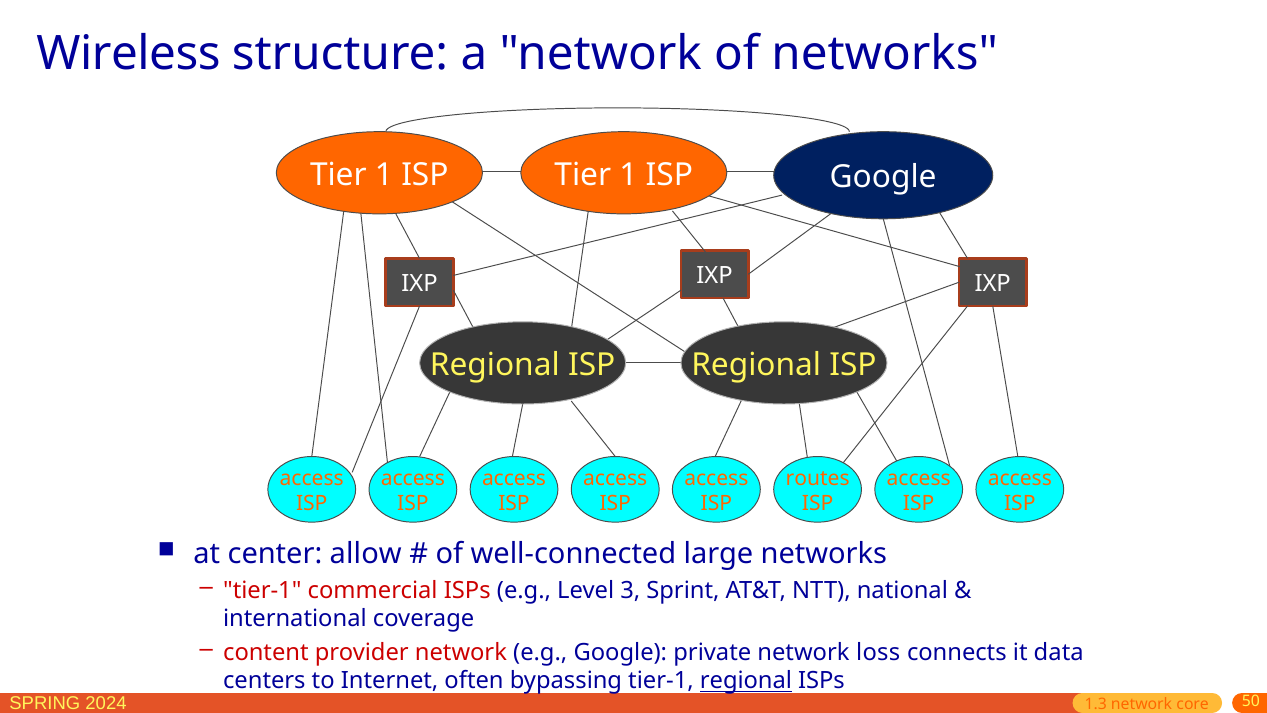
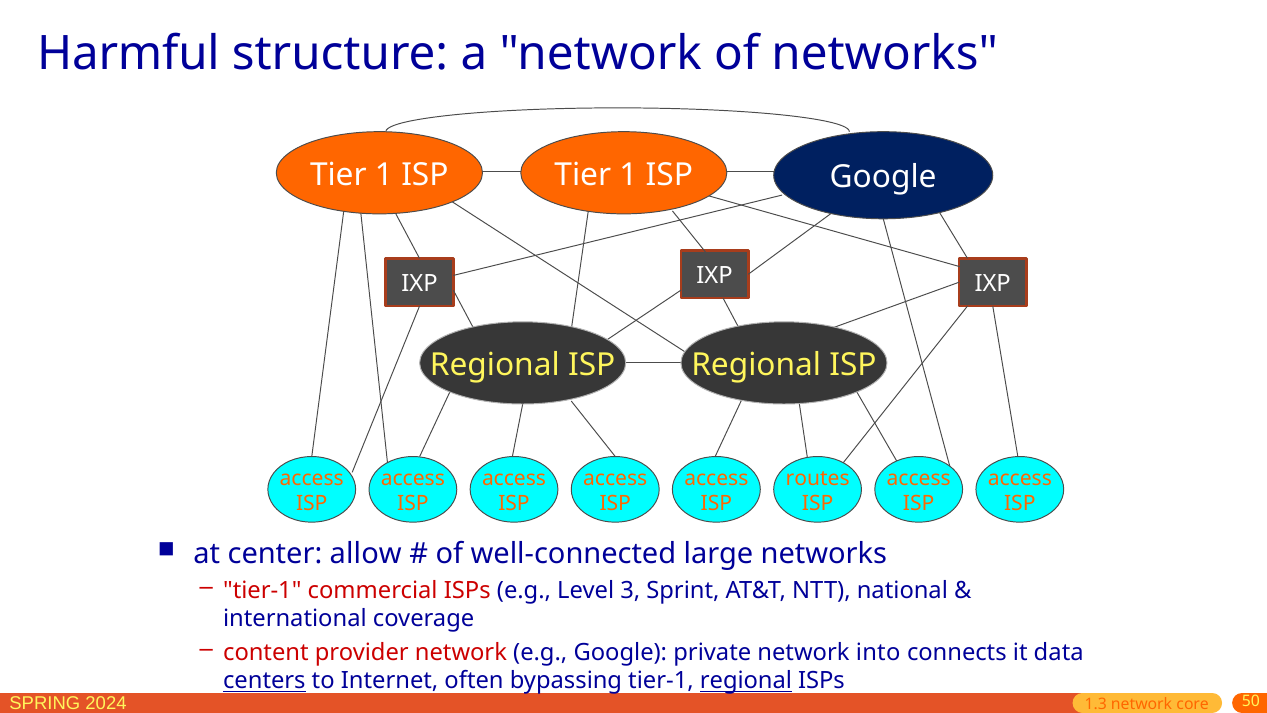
Wireless: Wireless -> Harmful (128, 54)
loss: loss -> into (878, 652)
centers underline: none -> present (264, 681)
